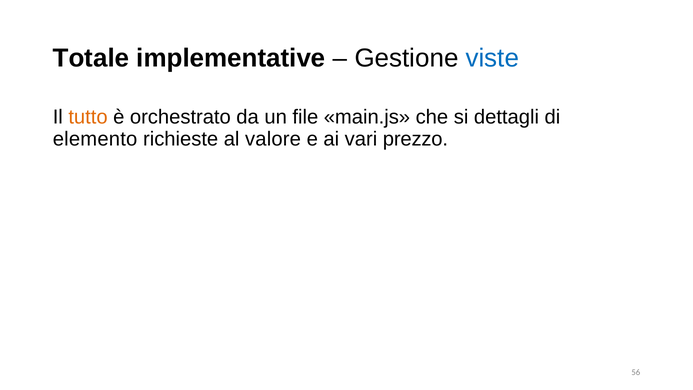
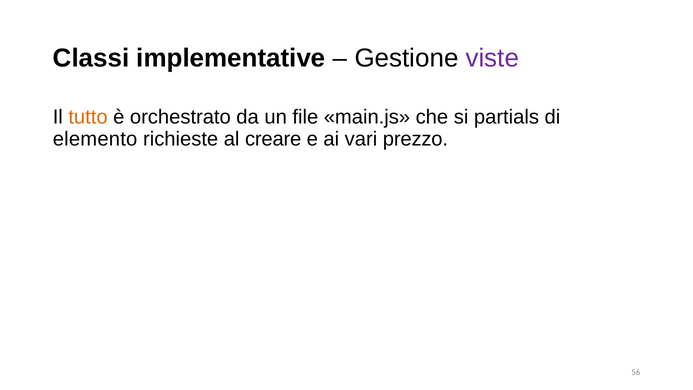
Totale: Totale -> Classi (91, 58)
viste colour: blue -> purple (492, 58)
dettagli: dettagli -> partials (506, 117)
valore: valore -> creare (273, 139)
